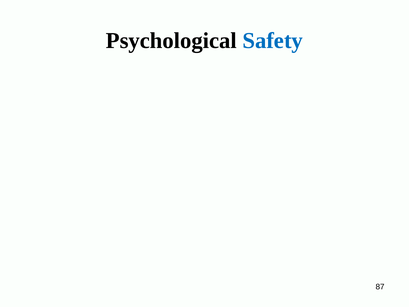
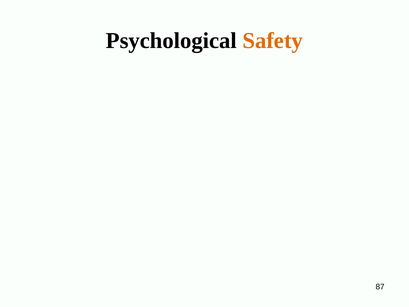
Safety colour: blue -> orange (273, 41)
